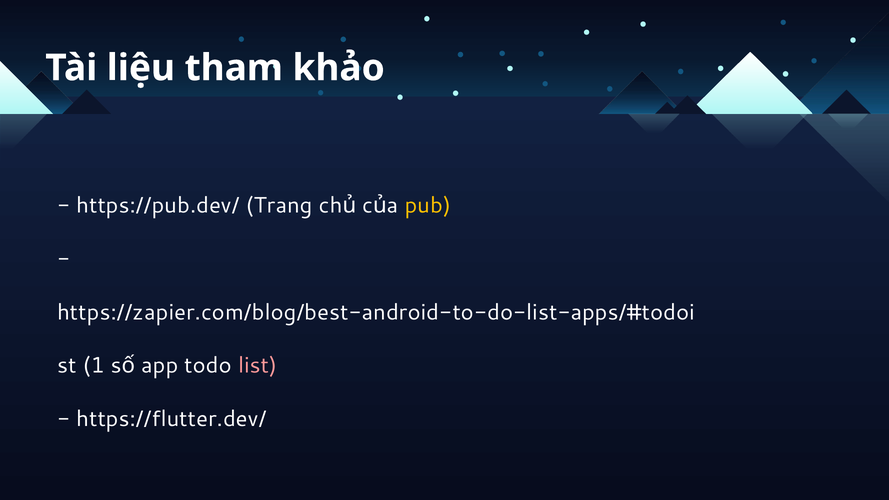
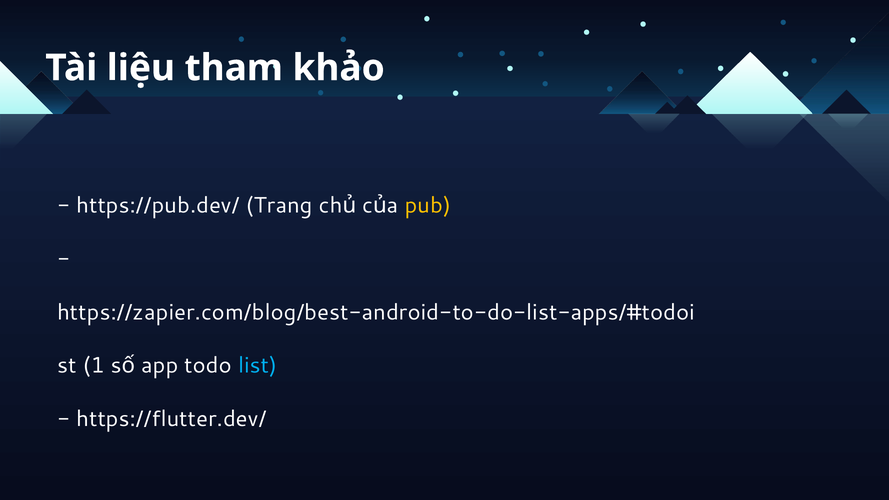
list colour: pink -> light blue (258, 366)
